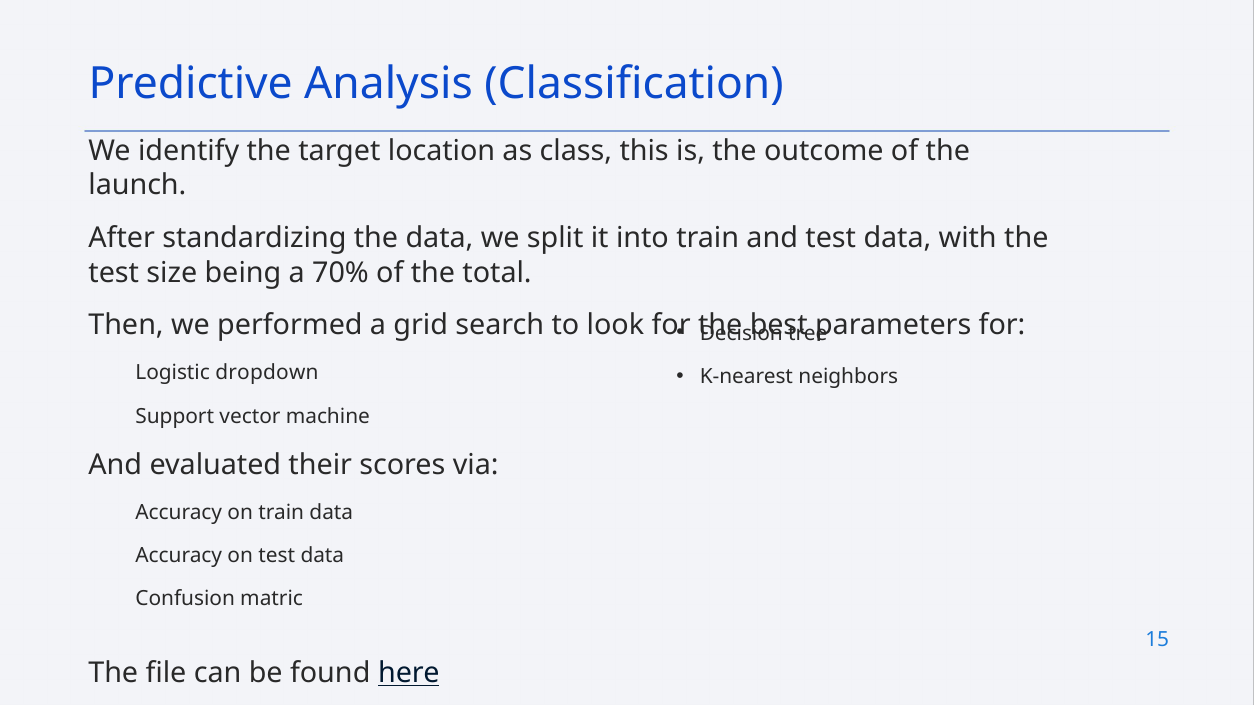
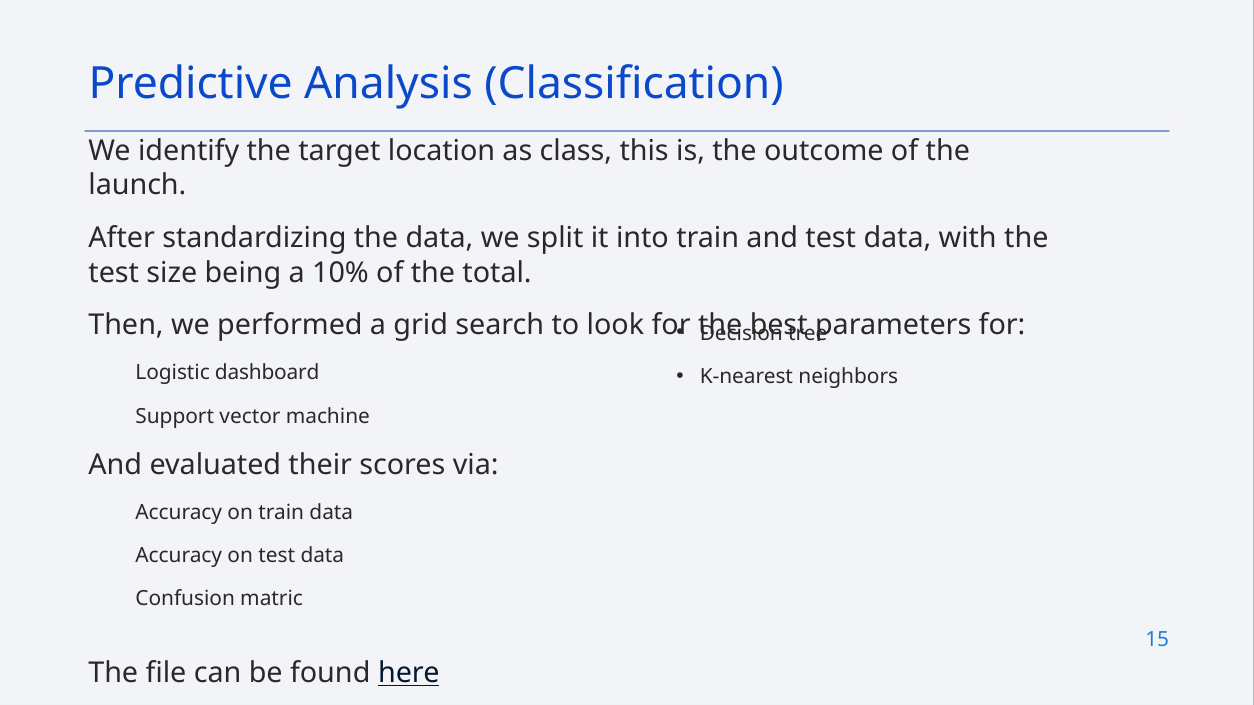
70%: 70% -> 10% (340, 273)
dropdown: dropdown -> dashboard (267, 373)
